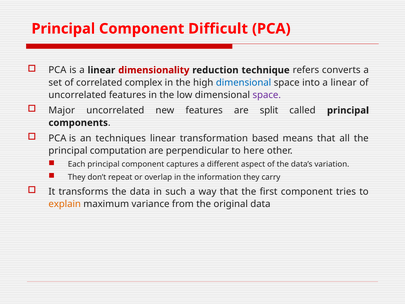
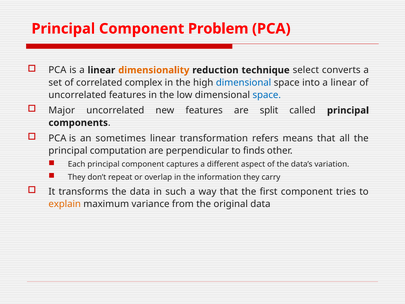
Difficult: Difficult -> Problem (218, 29)
dimensionality colour: red -> orange (154, 70)
refers: refers -> select (306, 70)
space colour: purple -> blue (267, 95)
techniques: techniques -> sometimes (121, 138)
based: based -> refers (265, 138)
here: here -> finds (254, 150)
